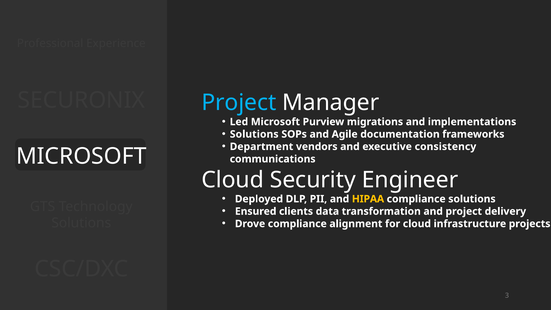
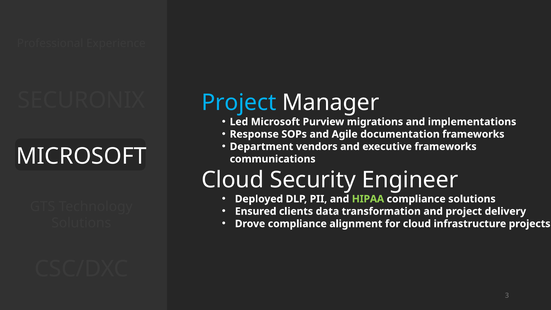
Solutions: Solutions -> Response (254, 134)
executive consistency: consistency -> frameworks (446, 147)
HIPAA colour: yellow -> light green (368, 199)
